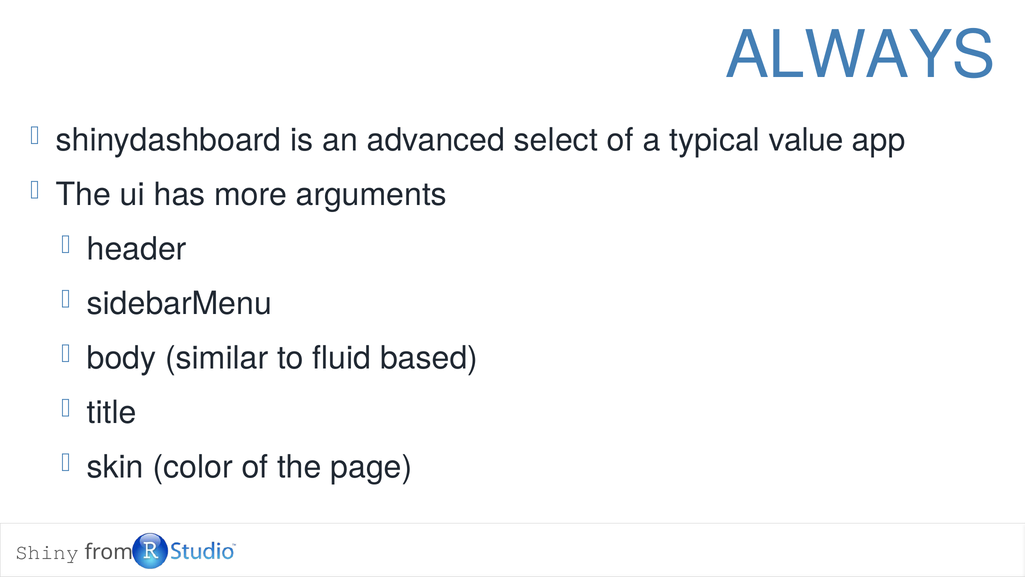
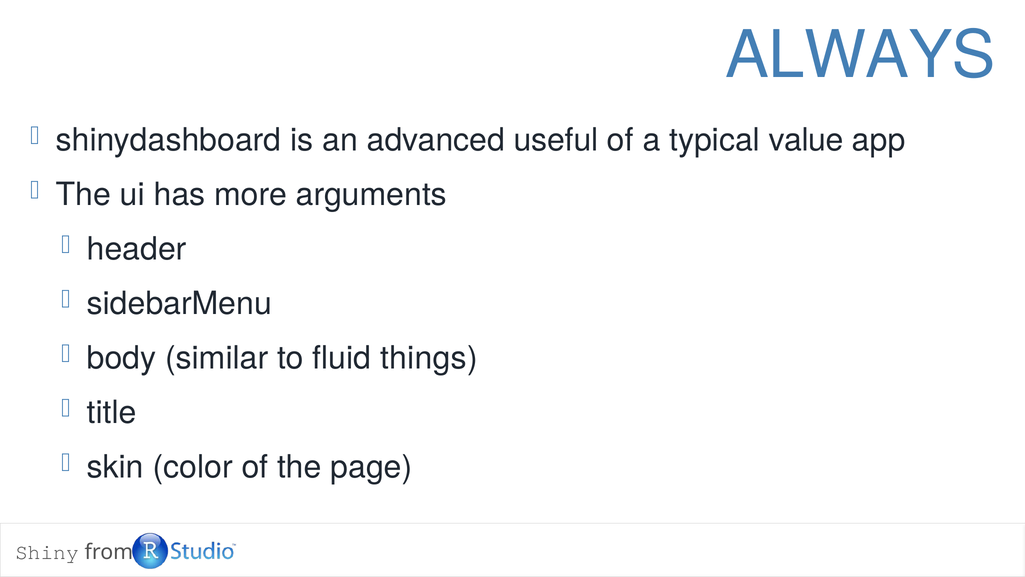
select: select -> useful (556, 140)
based: based -> things (429, 358)
